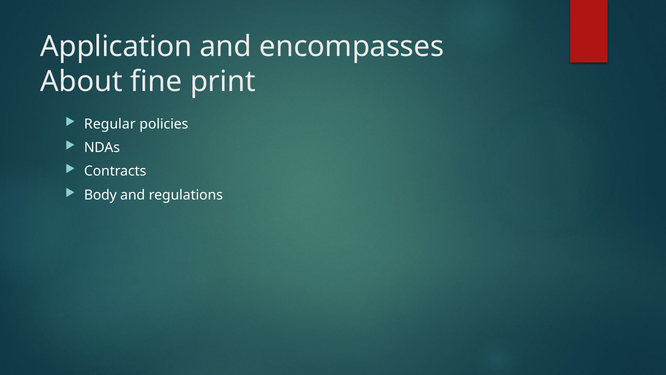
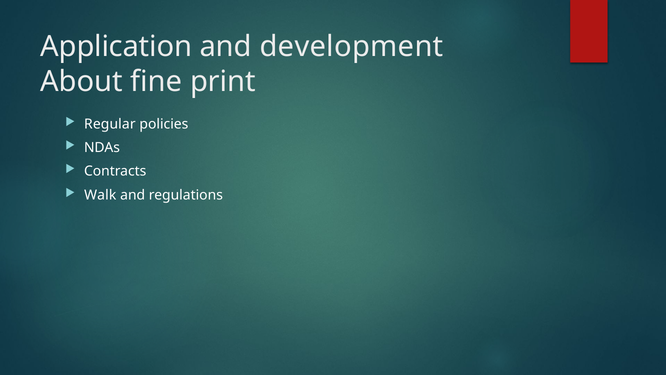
encompasses: encompasses -> development (351, 47)
Body: Body -> Walk (100, 195)
